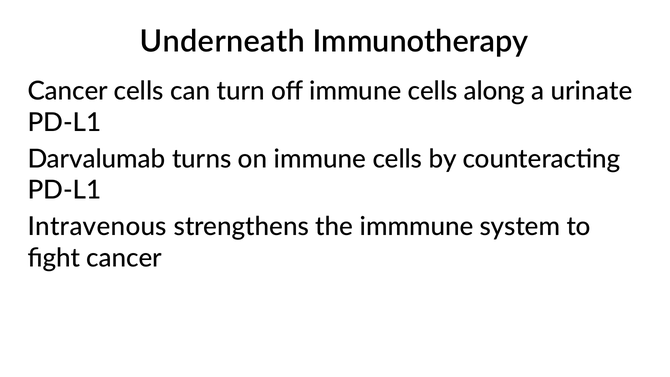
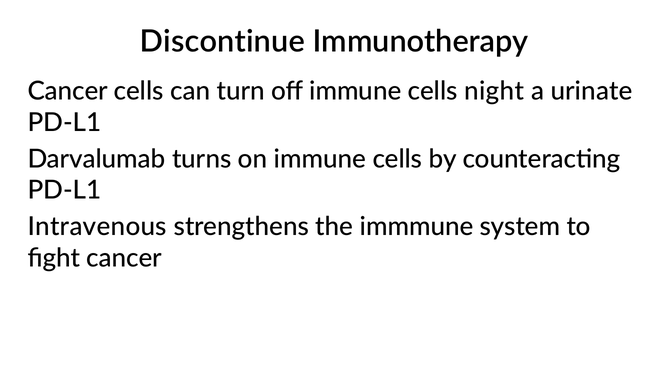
Underneath: Underneath -> Discontinue (222, 41)
along: along -> night (494, 91)
